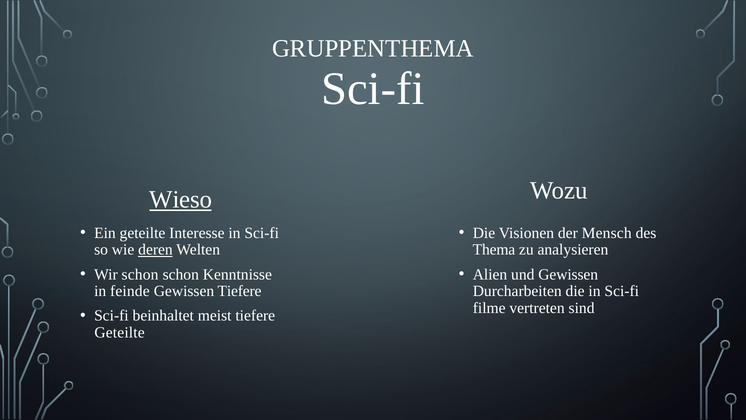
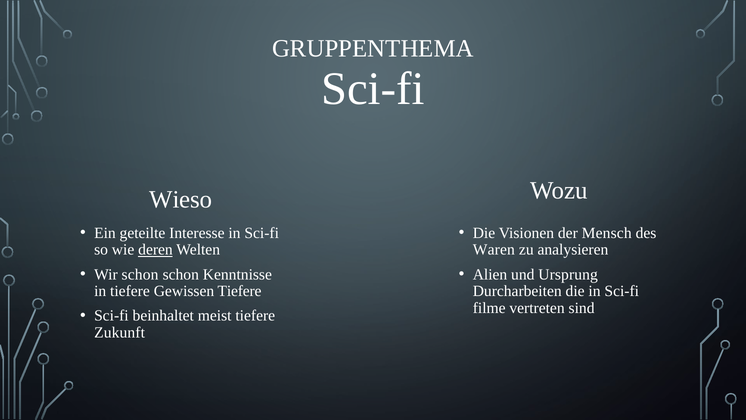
Wieso underline: present -> none (181, 199)
Thema: Thema -> Waren (494, 250)
und Gewissen: Gewissen -> Ursprung (568, 274)
in feinde: feinde -> tiefere (130, 291)
Geteilte: Geteilte -> Zukunft (120, 332)
